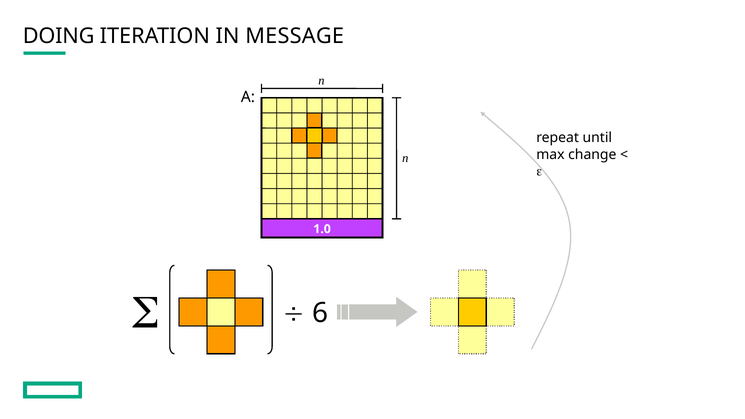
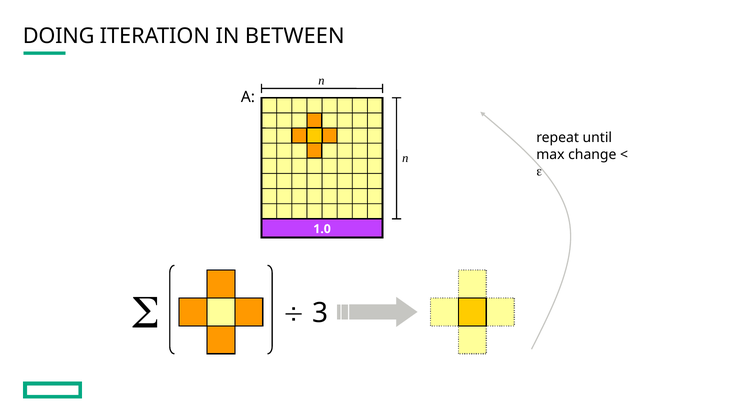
MESSAGE: MESSAGE -> BETWEEN (295, 36)
6: 6 -> 3 (320, 313)
